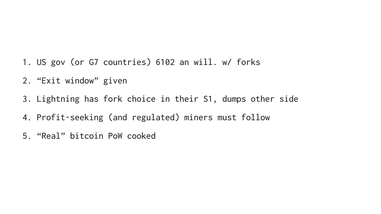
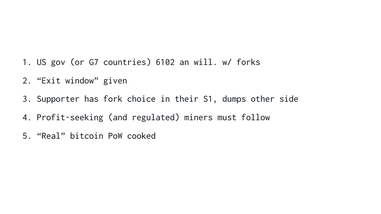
Lightning: Lightning -> Supporter (58, 99)
